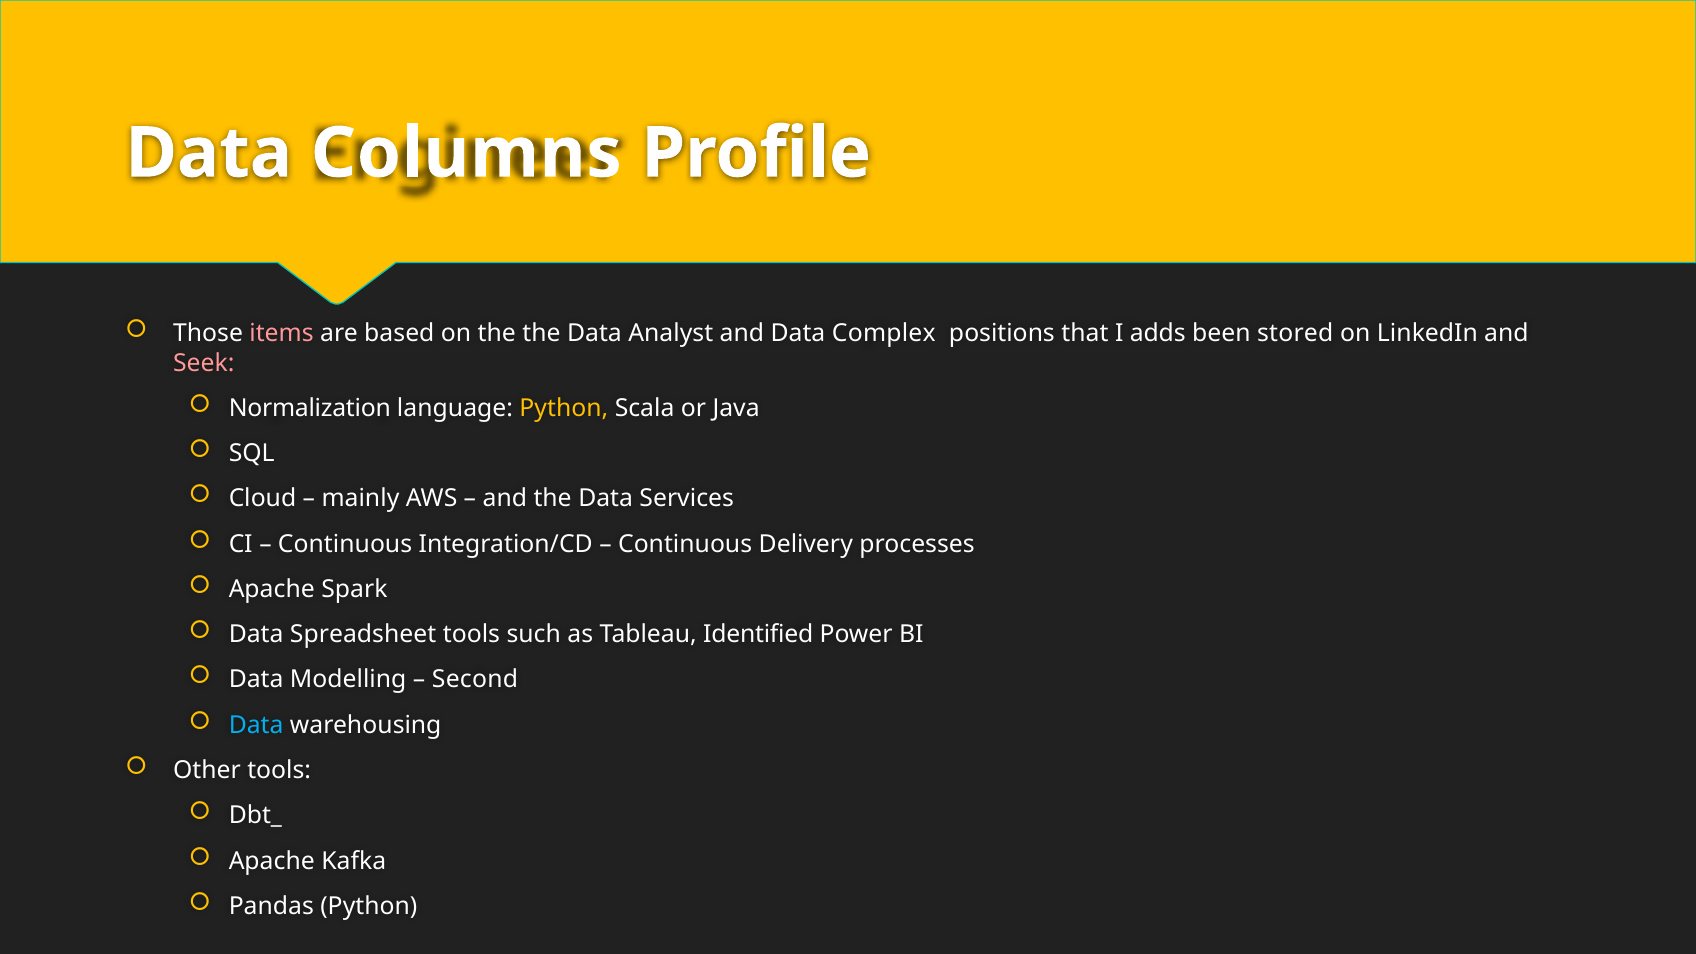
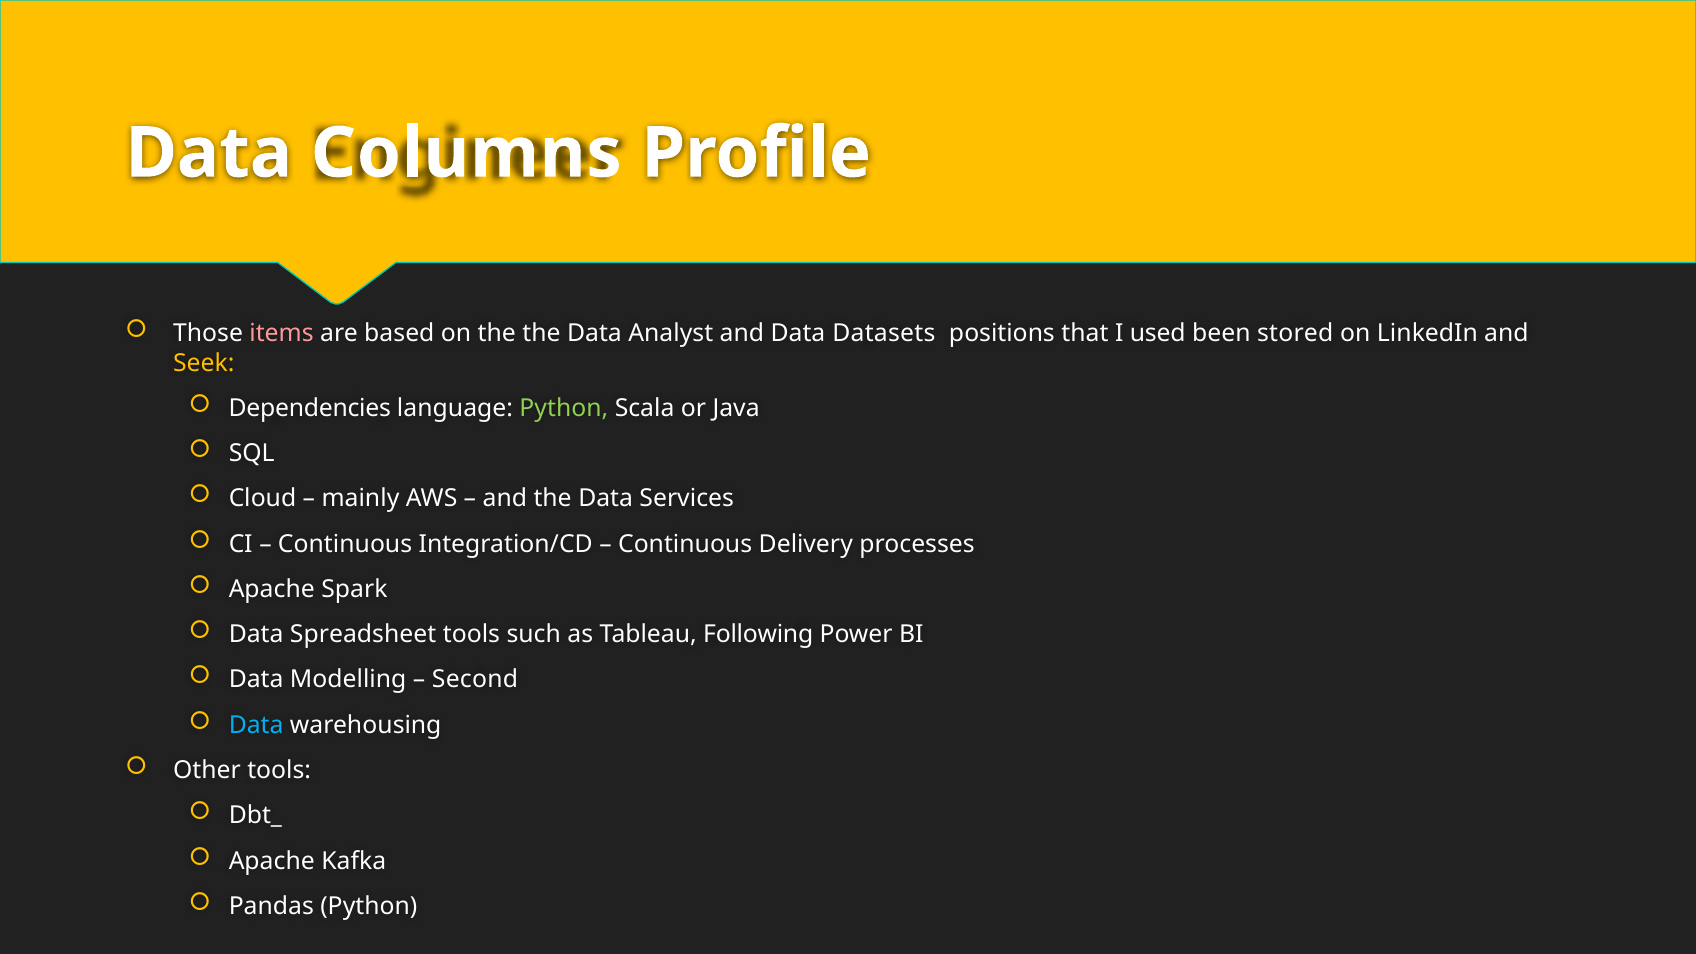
Complex: Complex -> Datasets (884, 333)
adds: adds -> used (1158, 333)
Seek colour: pink -> yellow (204, 363)
Normalization: Normalization -> Dependencies (310, 408)
Python colour: yellow -> light green (564, 408)
Identified: Identified -> Following (758, 635)
